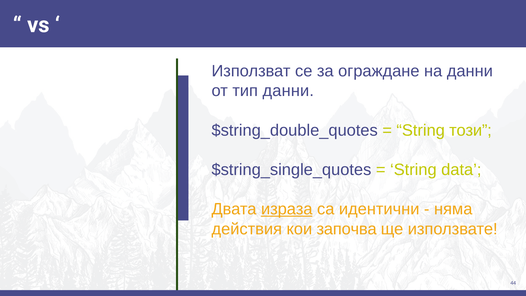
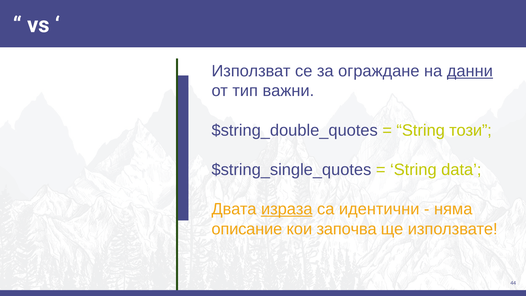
данни underline: none -> present (470, 71)
тип данни: данни -> важни (288, 91)
действия: действия -> описание (247, 229)
